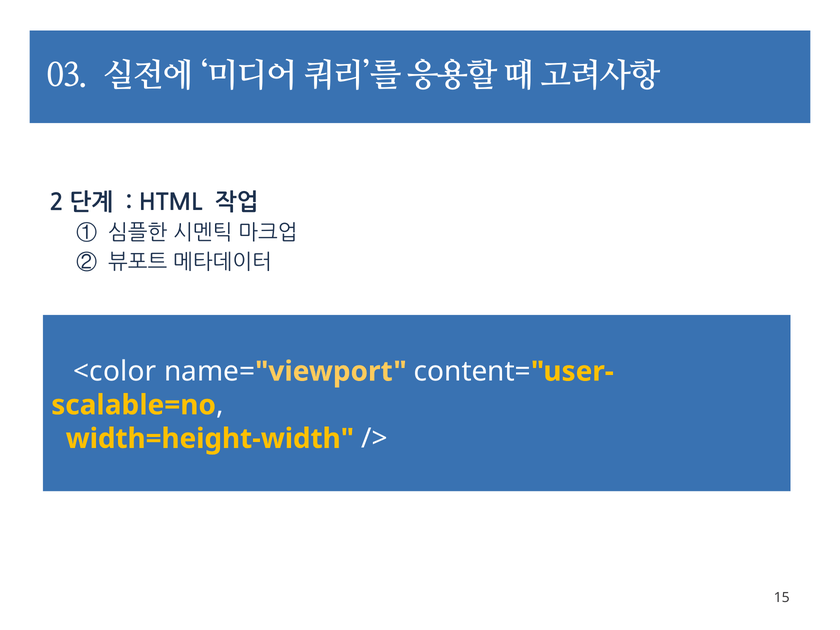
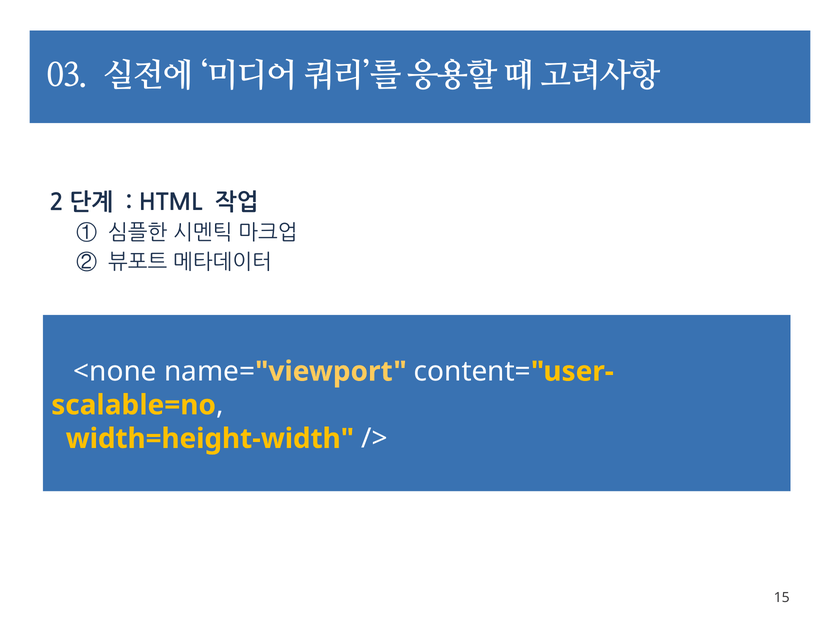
<color: <color -> <none (115, 371)
